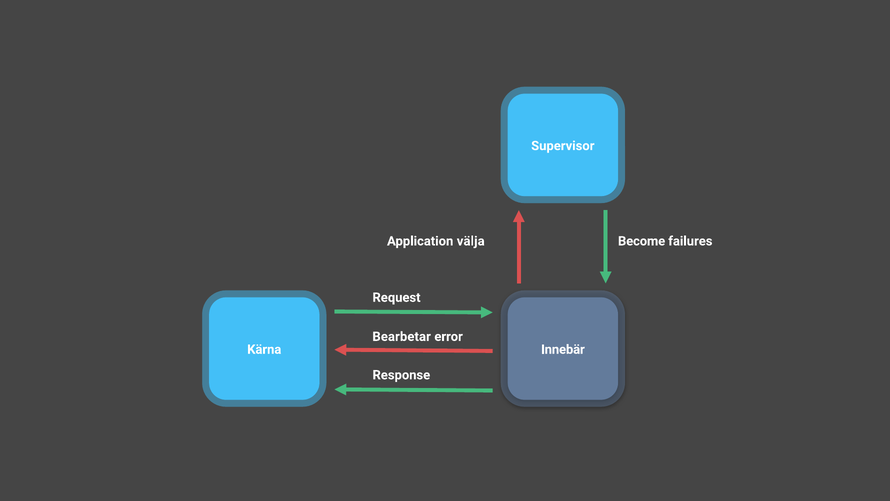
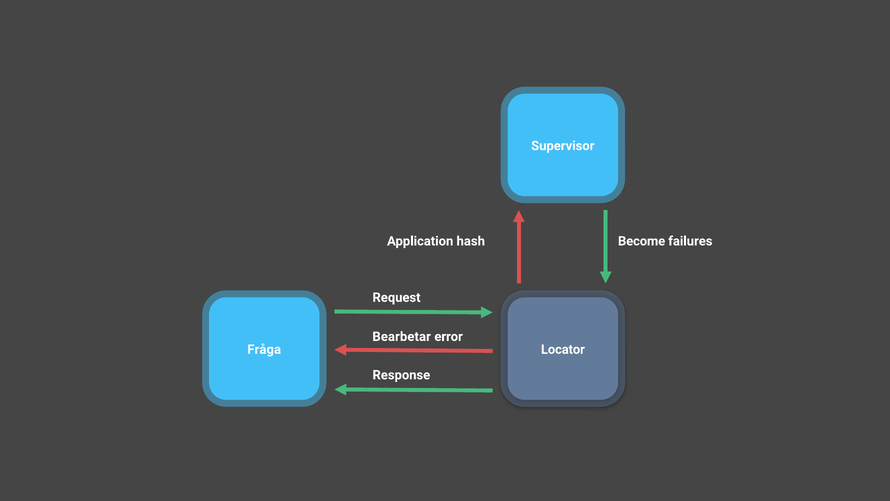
välja: välja -> hash (471, 241)
Kärna: Kärna -> Fråga (264, 349)
Innebär: Innebär -> Locator (563, 349)
